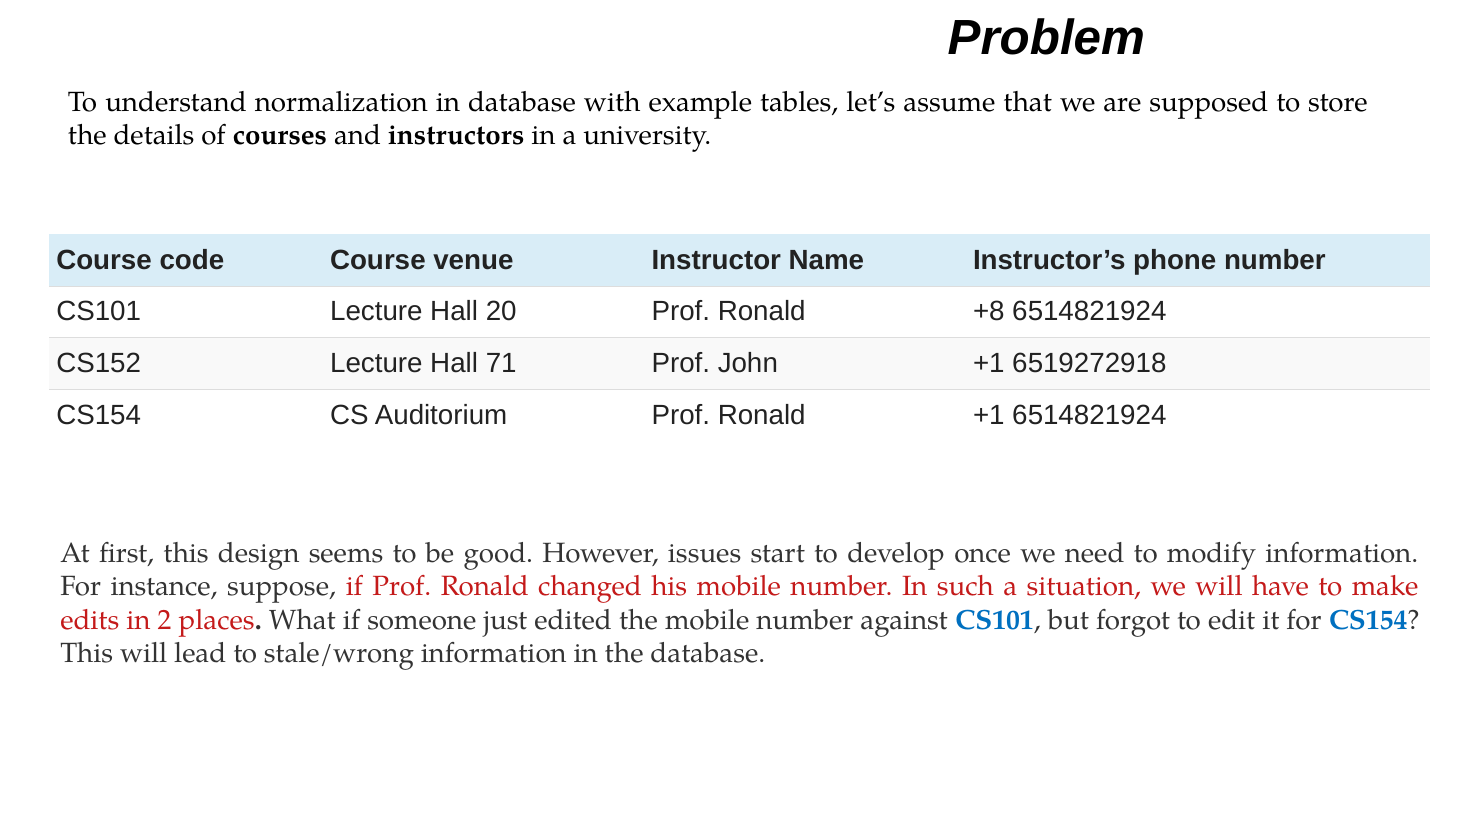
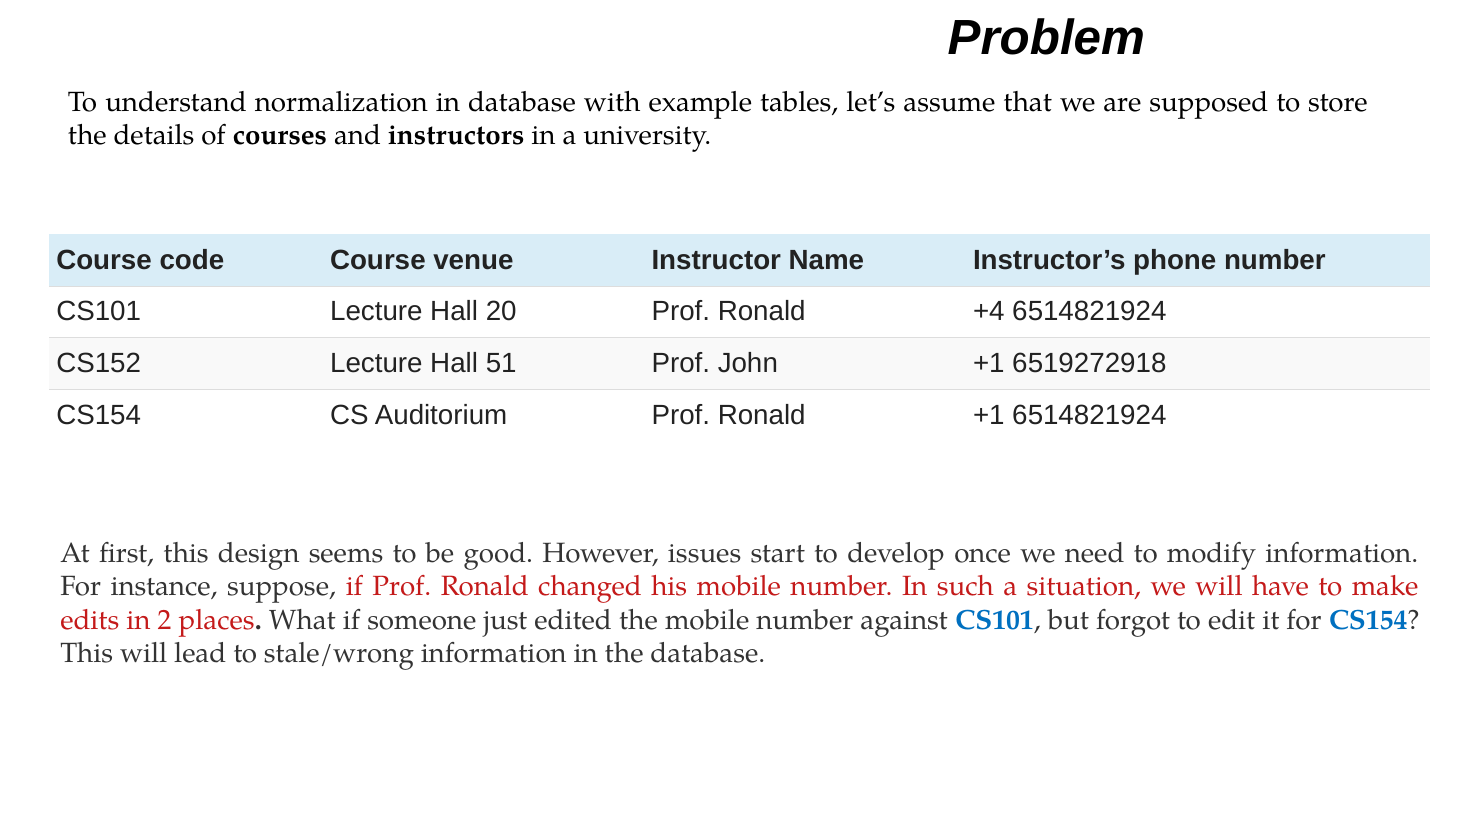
+8: +8 -> +4 (989, 311)
71: 71 -> 51 (501, 363)
